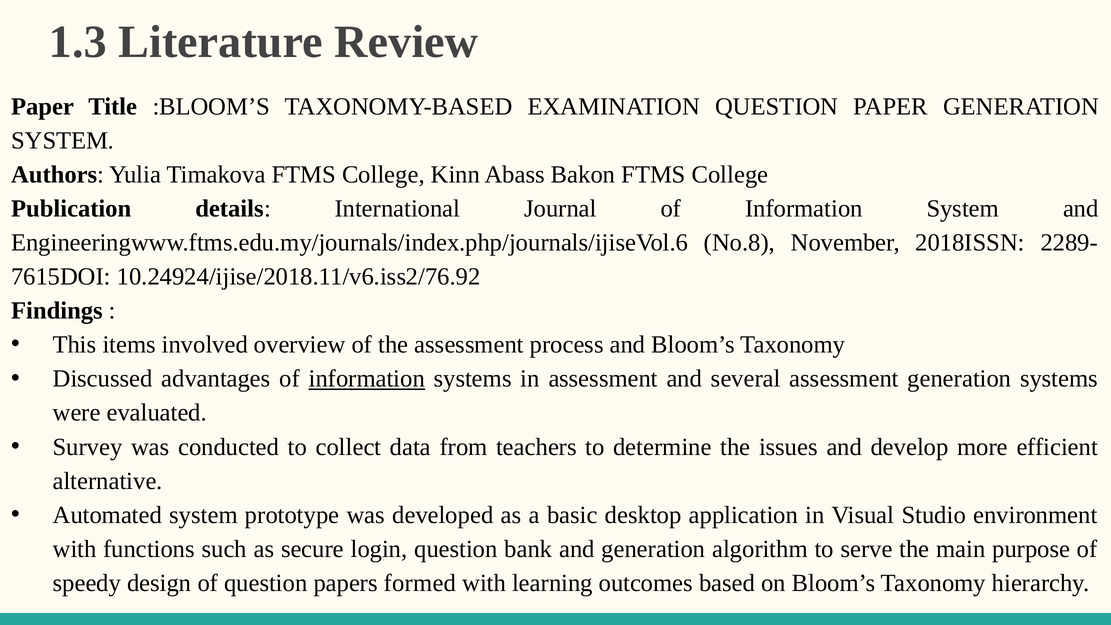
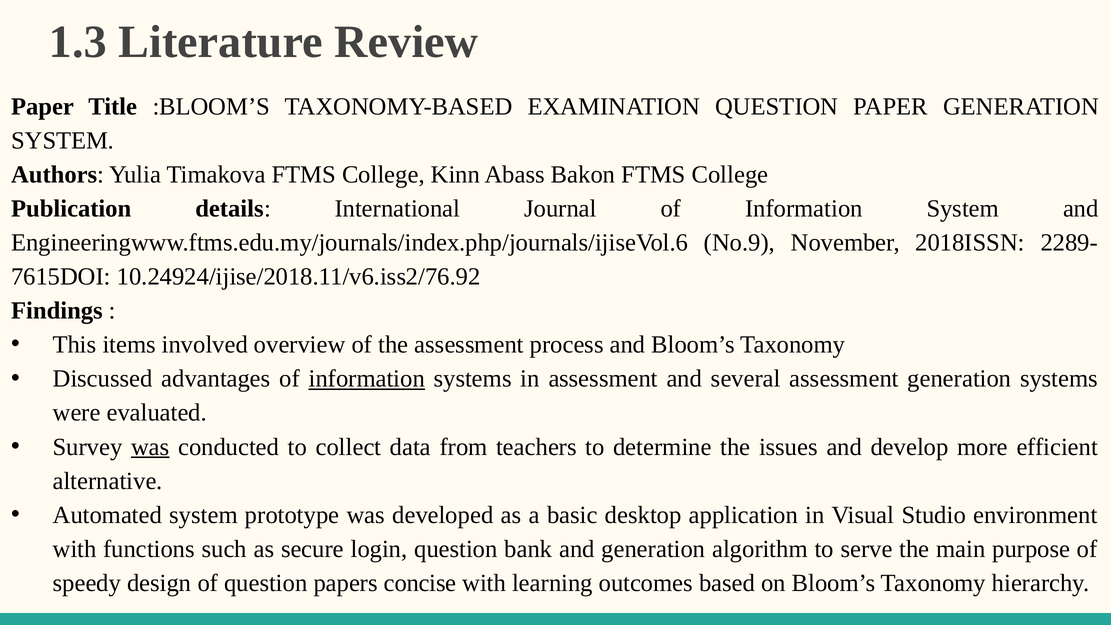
No.8: No.8 -> No.9 (739, 243)
was underline: none -> present (150, 447)
formed: formed -> concise (420, 583)
